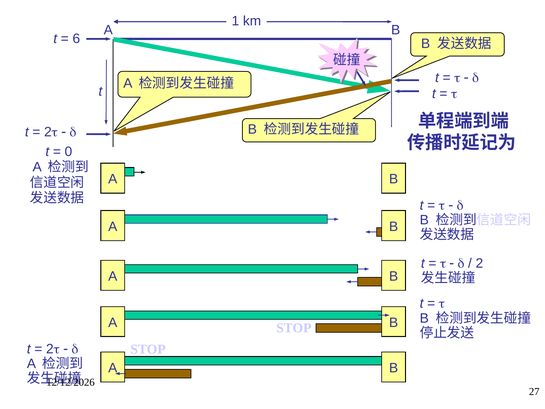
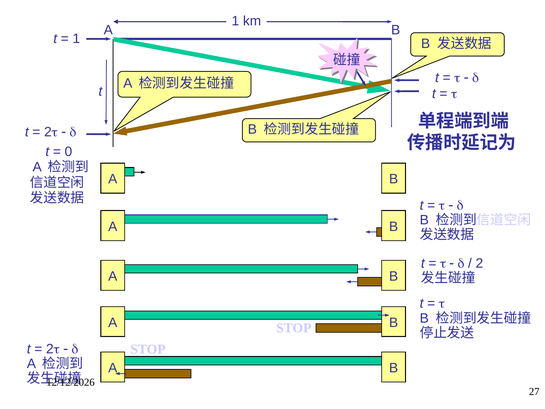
6: 6 -> 1 (76, 38)
